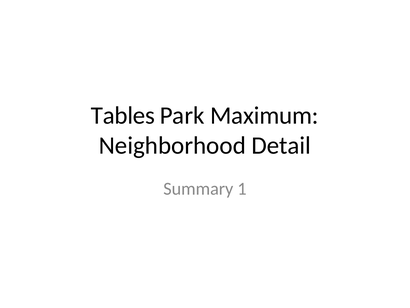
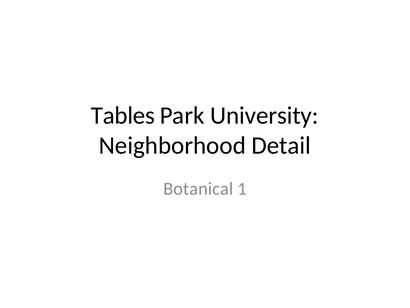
Maximum: Maximum -> University (264, 115)
Summary: Summary -> Botanical (198, 189)
